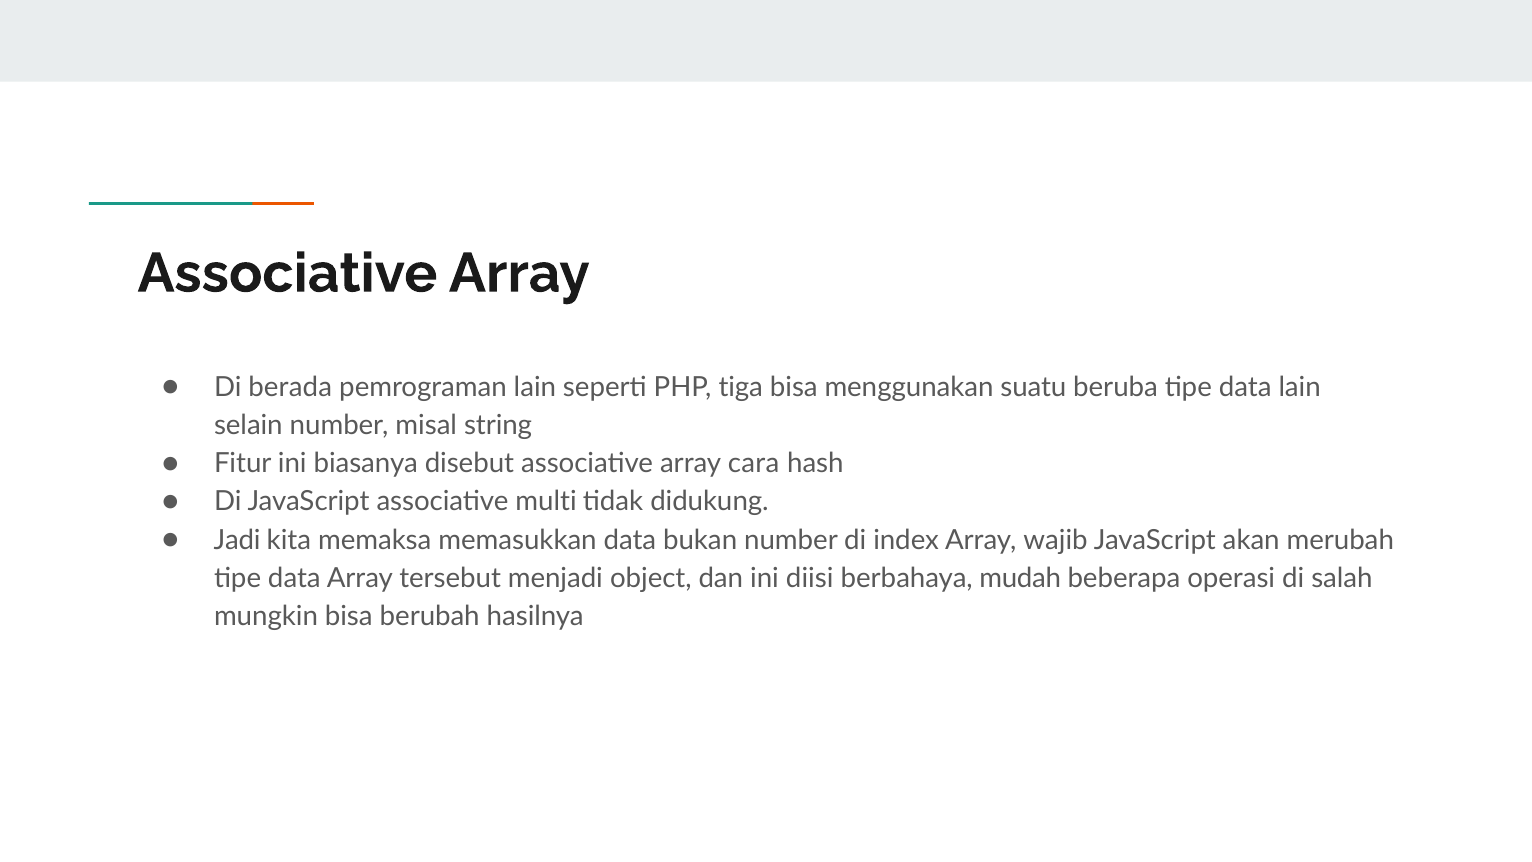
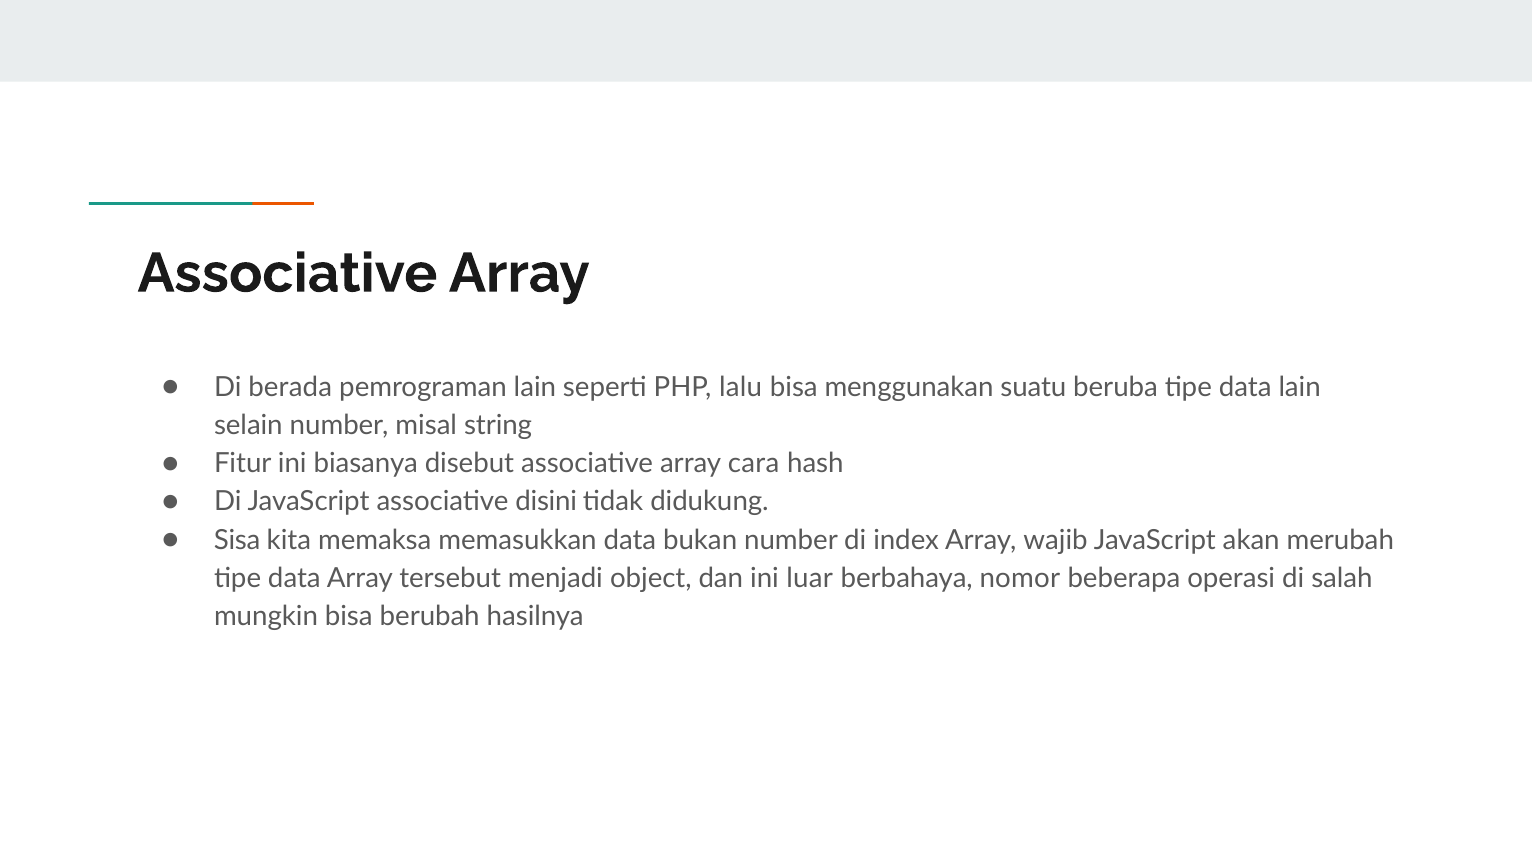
tiga: tiga -> lalu (741, 387)
multi: multi -> disini (546, 502)
Jadi: Jadi -> Sisa (237, 540)
diisi: diisi -> luar (810, 578)
mudah: mudah -> nomor (1020, 578)
